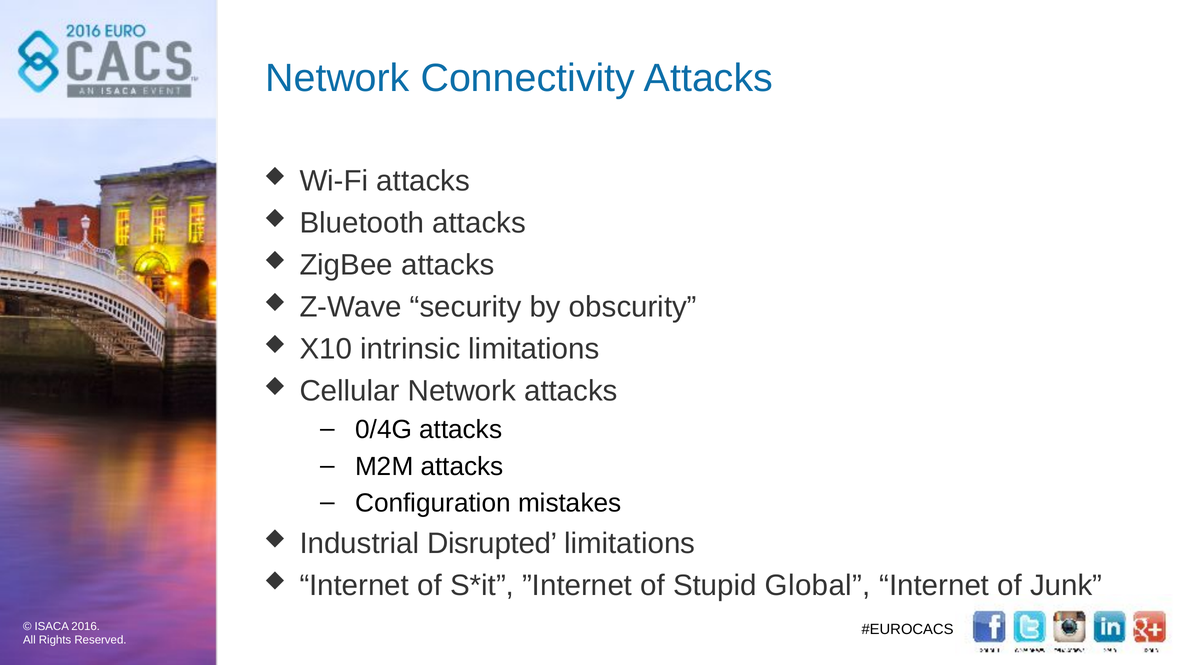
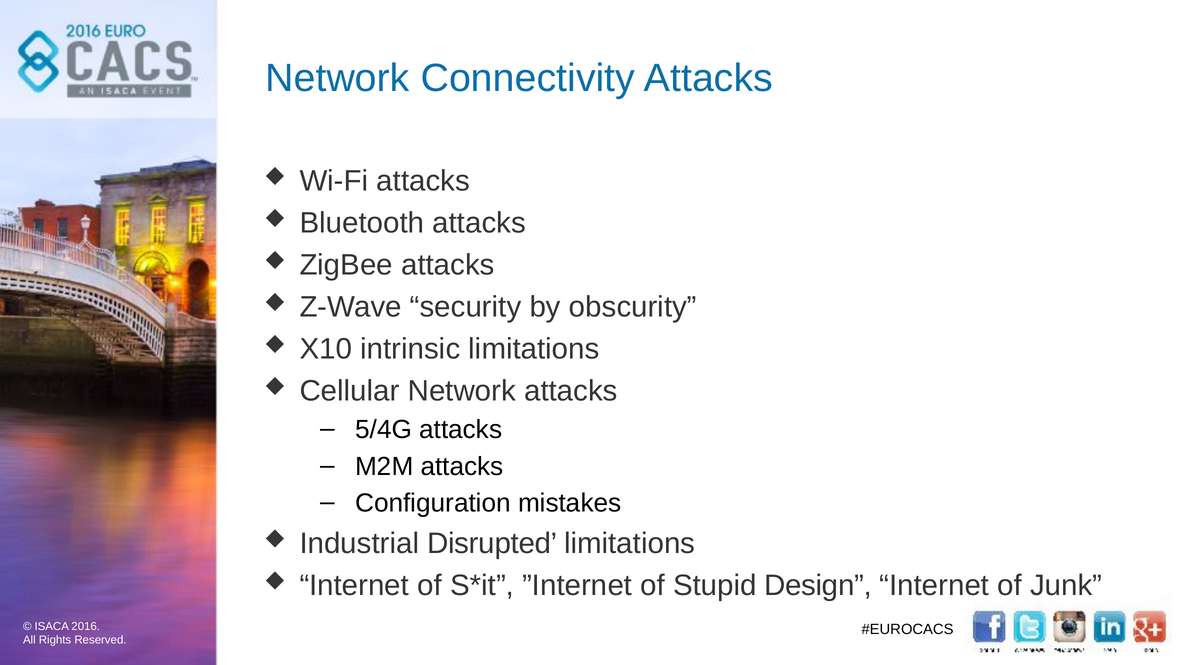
0/4G: 0/4G -> 5/4G (384, 430)
Global: Global -> Design (818, 585)
